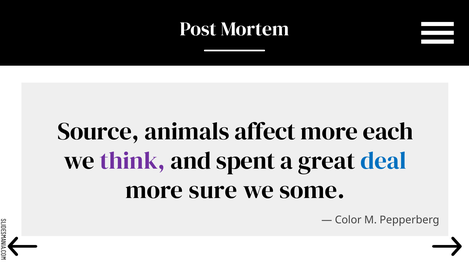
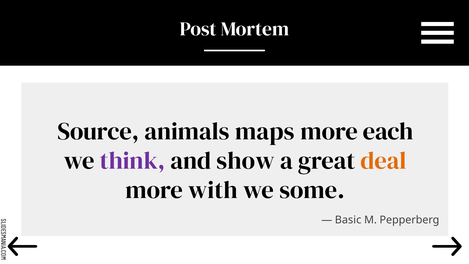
affect: affect -> maps (265, 131)
spent: spent -> show (246, 161)
deal colour: blue -> orange (384, 161)
sure: sure -> with (213, 190)
Color: Color -> Basic (348, 220)
